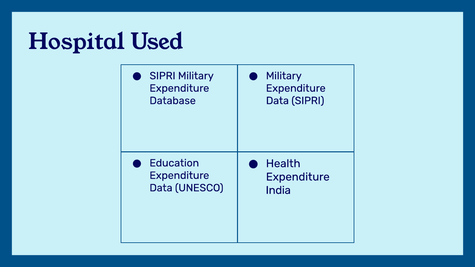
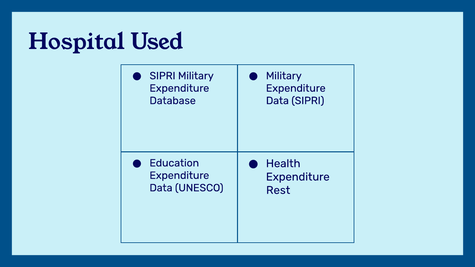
India: India -> Rest (278, 190)
